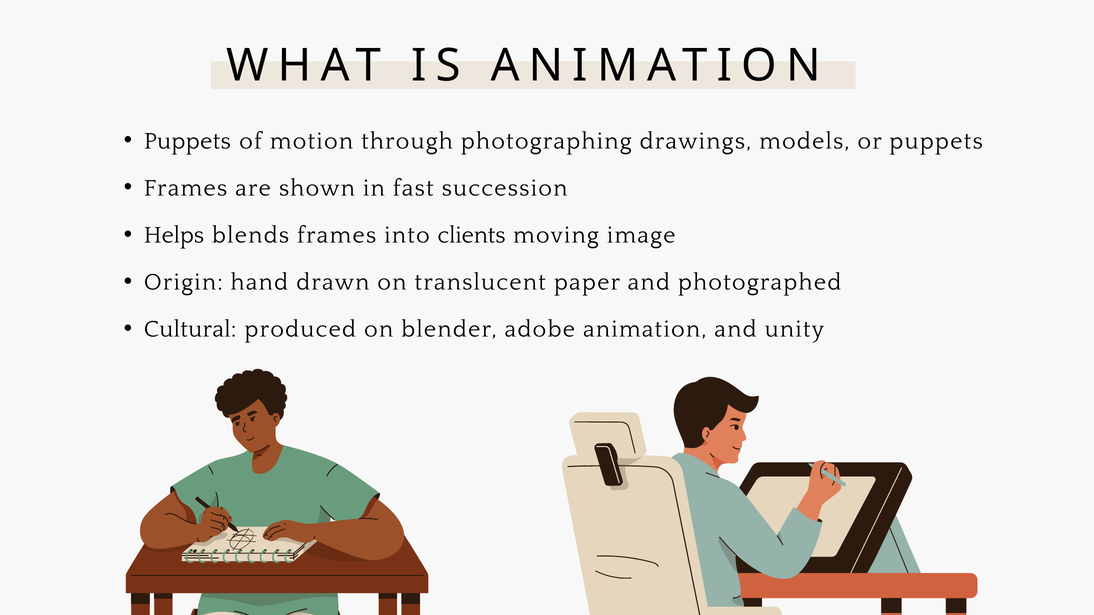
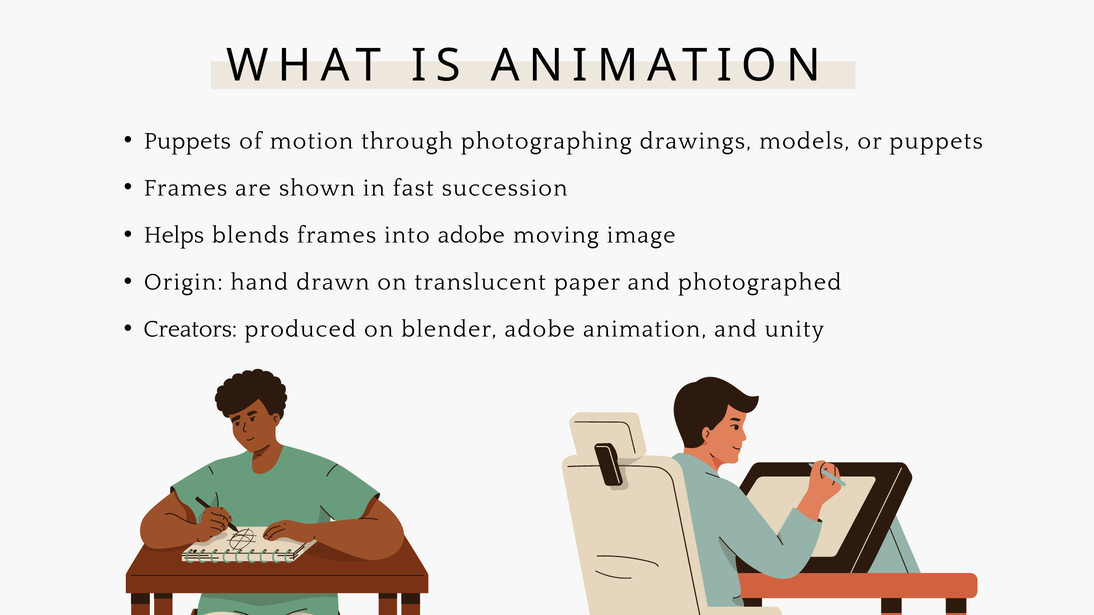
into clients: clients -> adobe (471, 235)
Cultural: Cultural -> Creators (190, 329)
